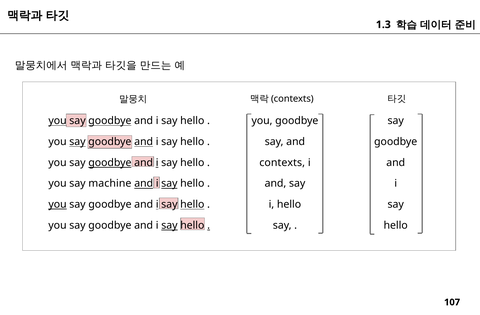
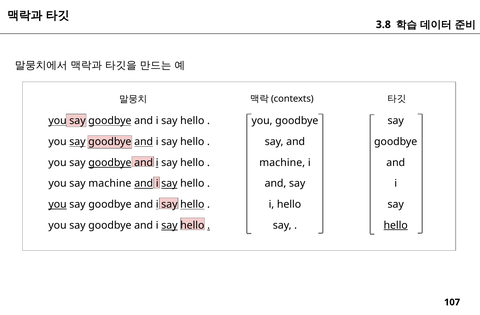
1.3: 1.3 -> 3.8 (383, 25)
contexts: contexts -> machine (282, 163)
hello underline: none -> present (396, 225)
